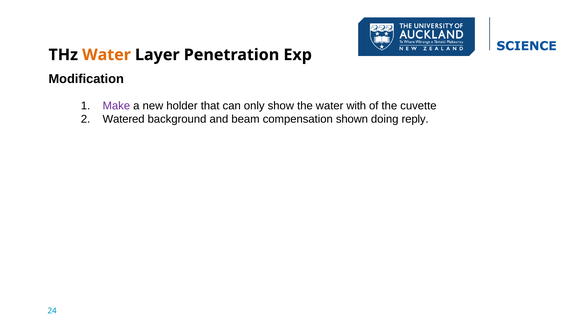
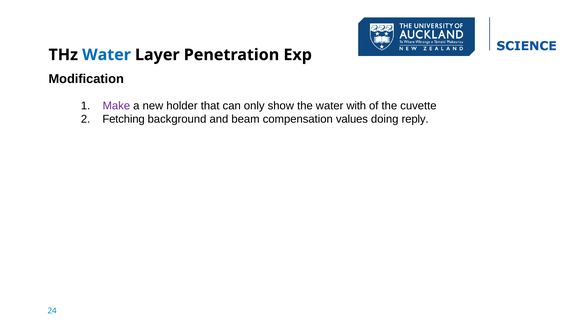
Water colour: orange -> blue (107, 55)
Watered: Watered -> Fetching (124, 119)
shown: shown -> values (352, 119)
